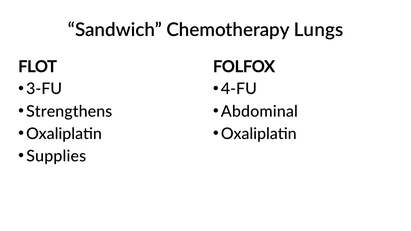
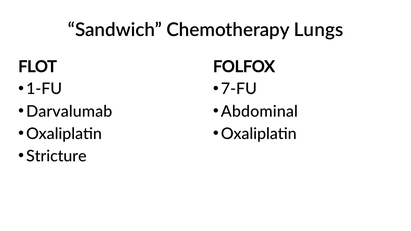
3-FU: 3-FU -> 1-FU (44, 89)
4-FU: 4-FU -> 7-FU (239, 89)
Strengthens: Strengthens -> Darvalumab (69, 112)
Supplies: Supplies -> Stricture (56, 156)
